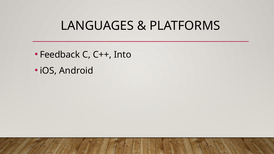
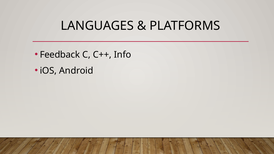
Into: Into -> Info (123, 55)
